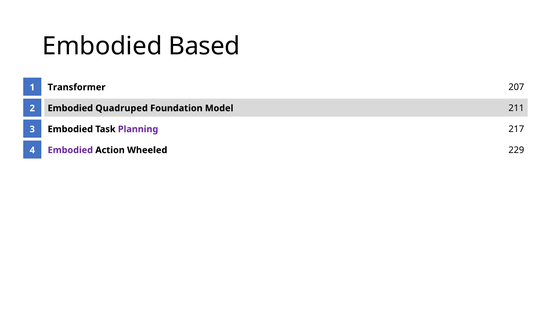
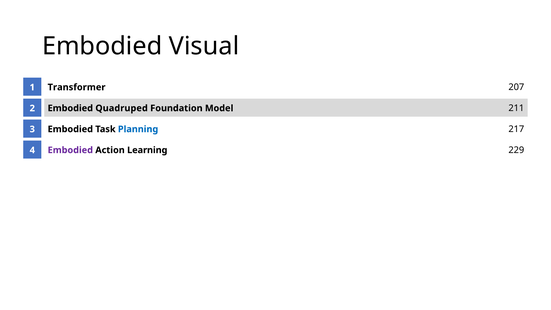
Based: Based -> Visual (204, 46)
Planning colour: purple -> blue (138, 129)
Wheeled: Wheeled -> Learning (147, 150)
